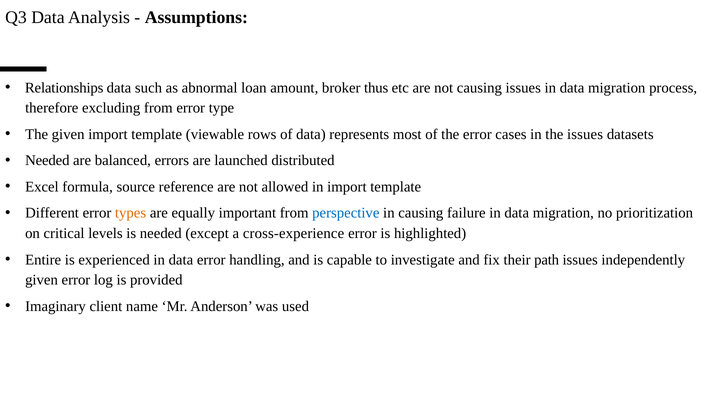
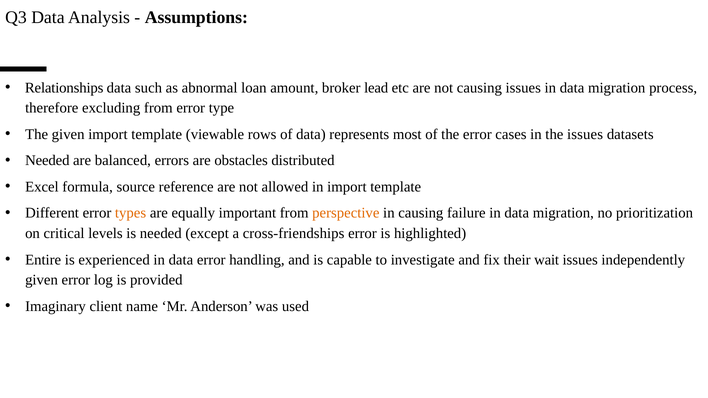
thus: thus -> lead (376, 88)
launched: launched -> obstacles (241, 161)
perspective colour: blue -> orange (346, 213)
cross-experience: cross-experience -> cross-friendships (294, 234)
path: path -> wait (547, 260)
